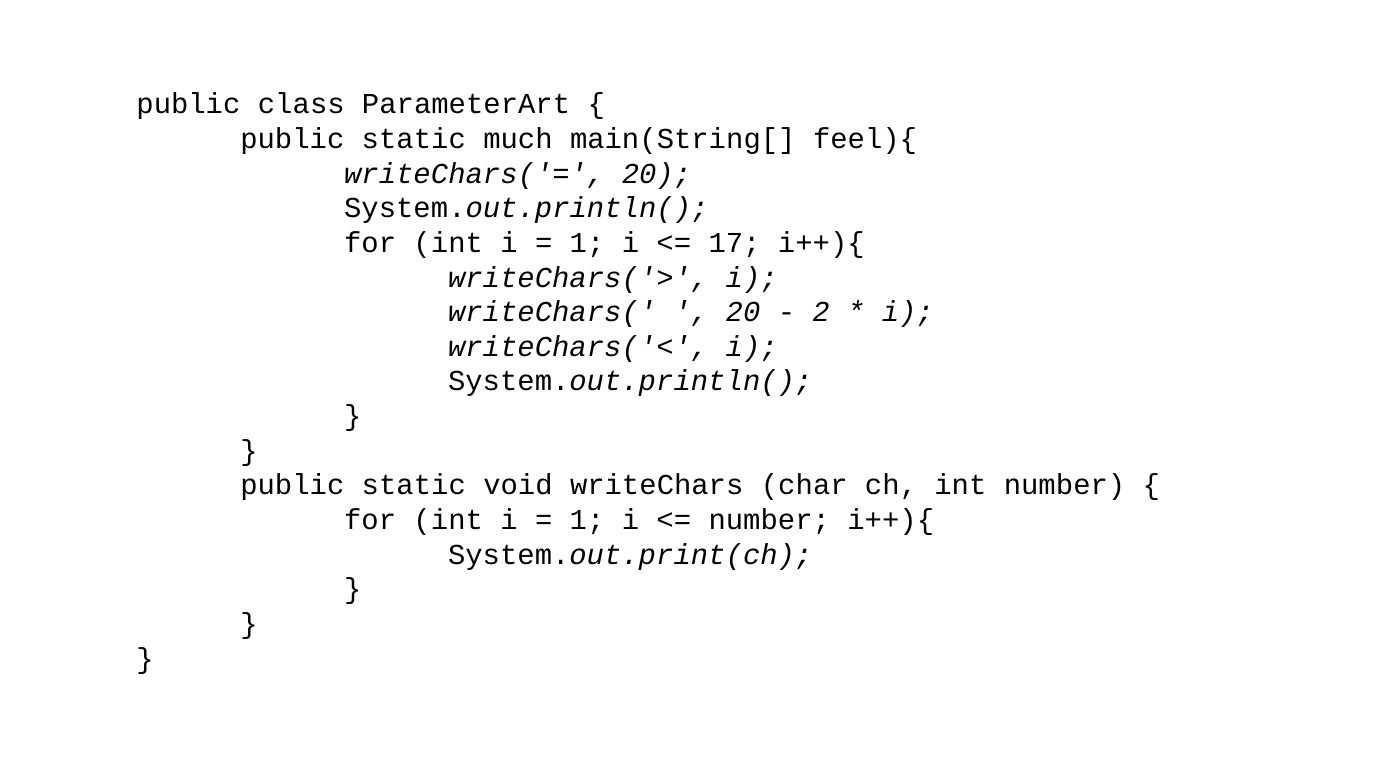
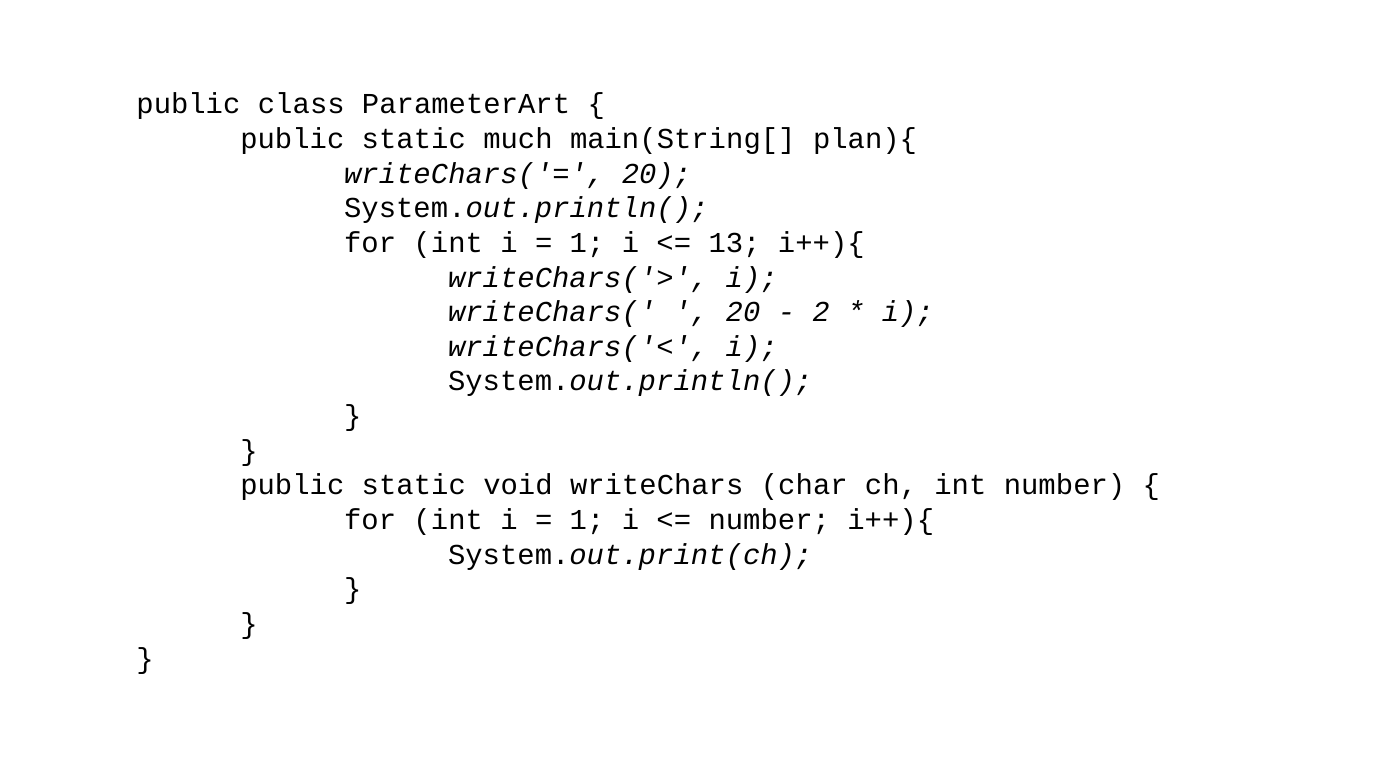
feel){: feel){ -> plan){ (865, 139)
17: 17 -> 13 (735, 243)
